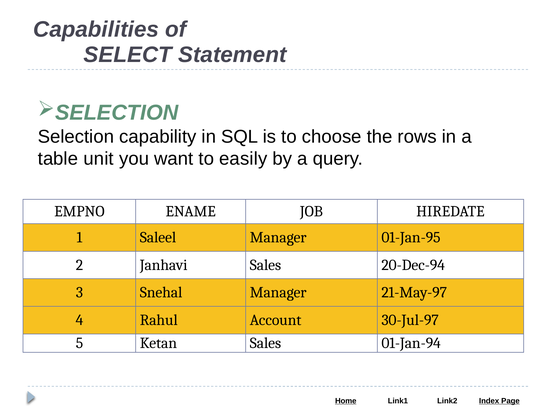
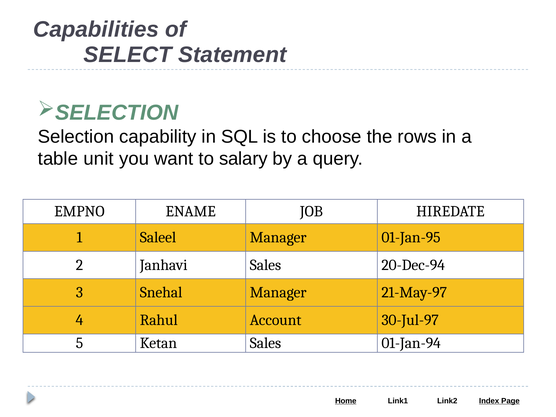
easily: easily -> salary (243, 159)
